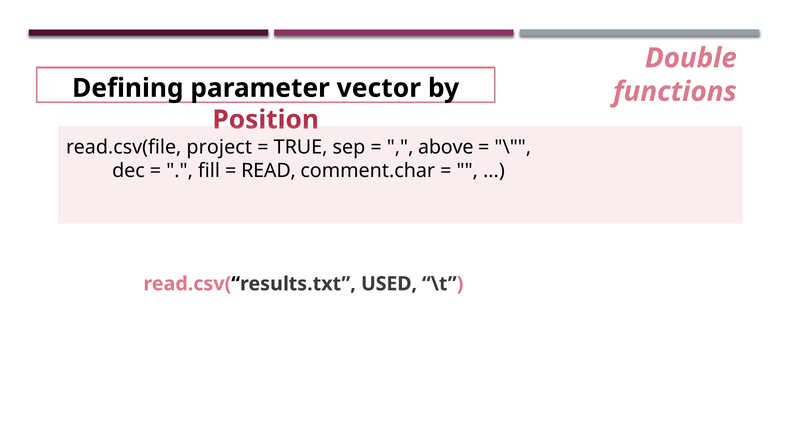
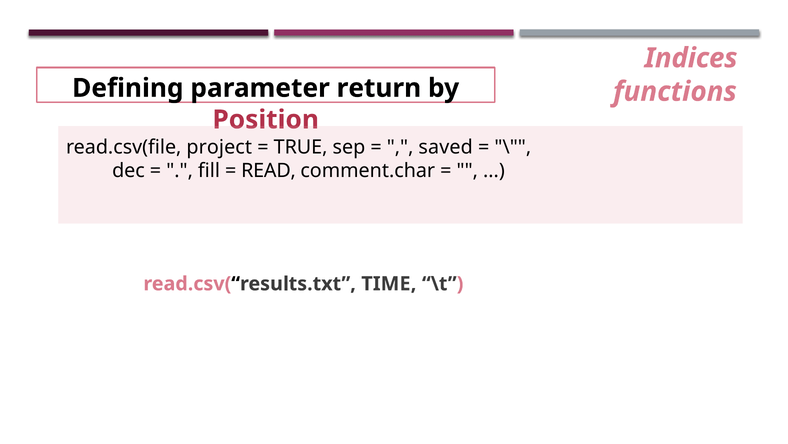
Double: Double -> Indices (691, 58)
vector: vector -> return (379, 88)
above: above -> saved (446, 147)
USED: USED -> TIME (389, 283)
